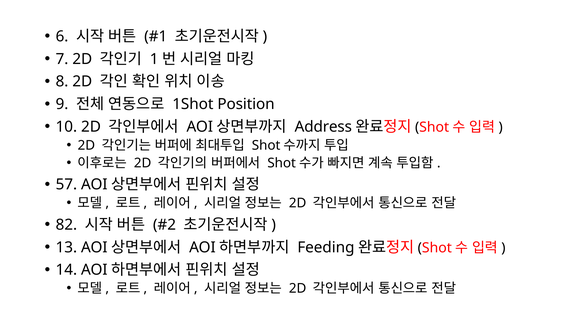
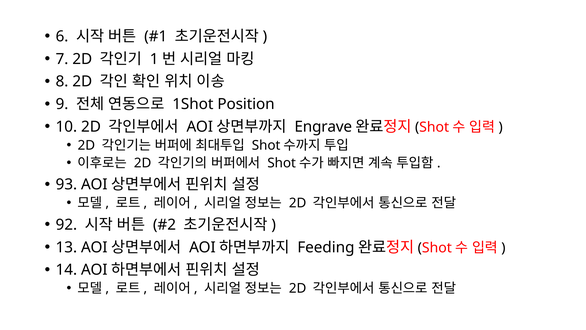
Address: Address -> Engrave (323, 127)
57: 57 -> 93 (66, 184)
82: 82 -> 92 (66, 224)
